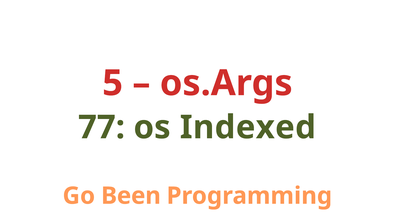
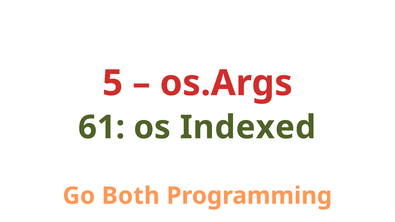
77: 77 -> 61 (102, 128)
Been: Been -> Both (131, 196)
